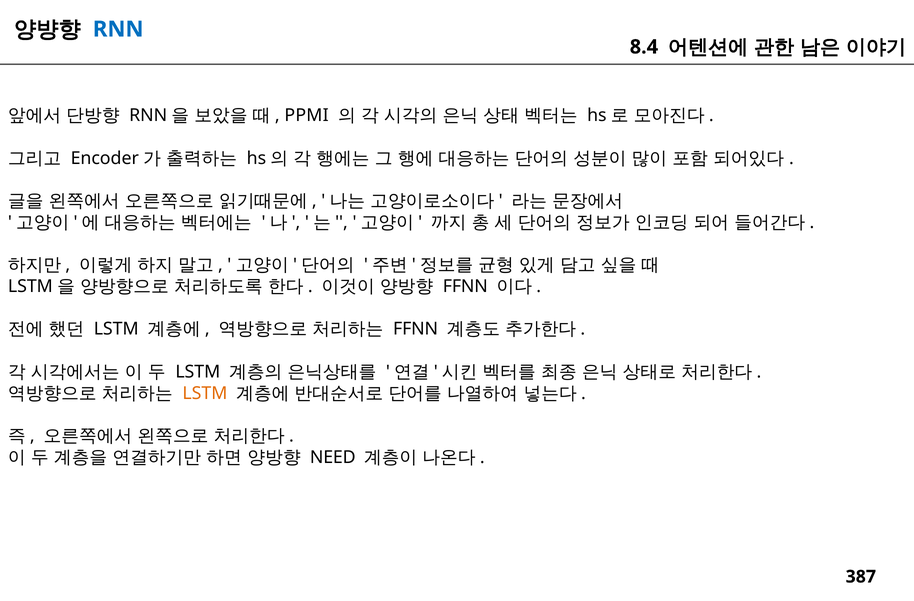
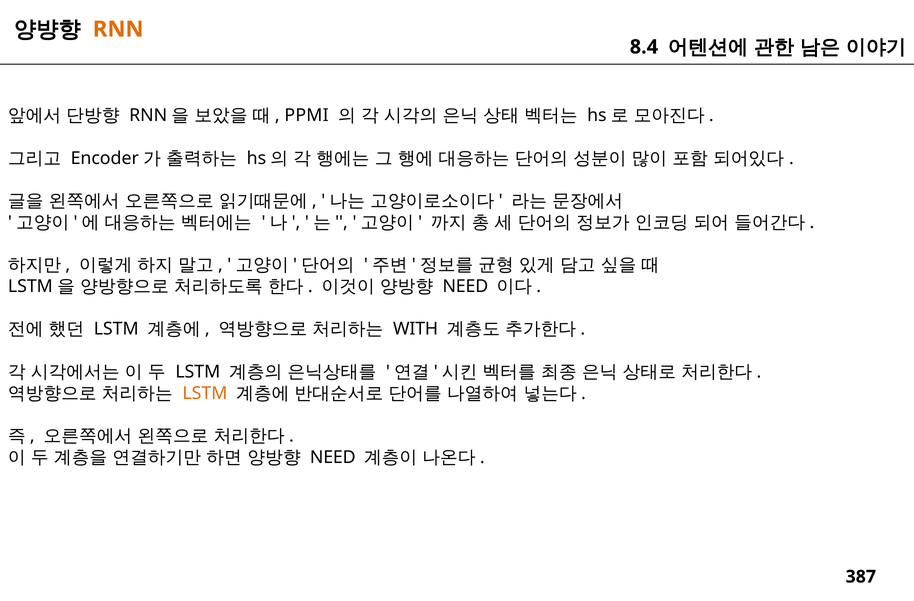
RNN colour: blue -> orange (118, 29)
FFNN: FFNN -> NEED (465, 286)
FFNN: FFNN -> WITH (416, 329)
